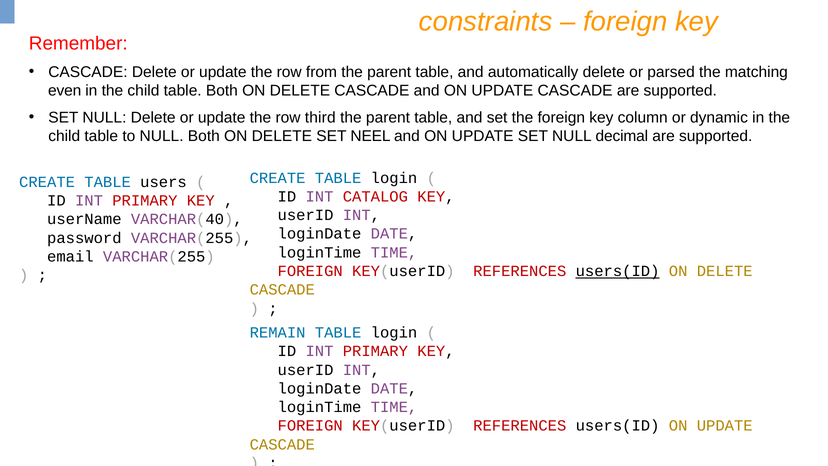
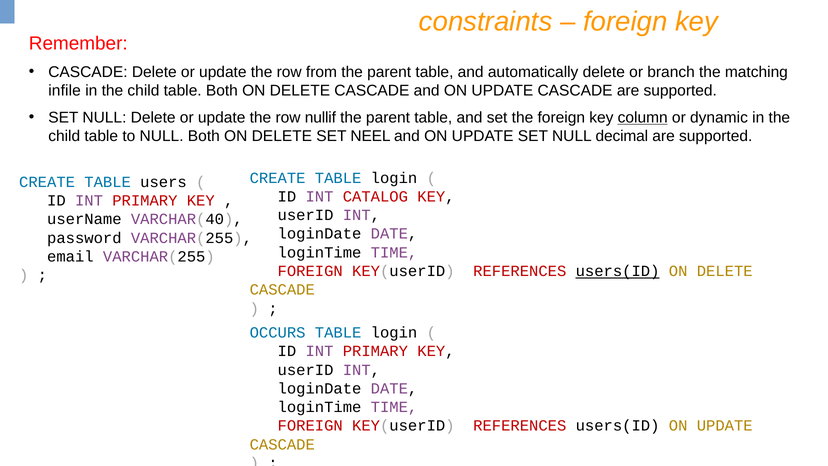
parsed: parsed -> branch (671, 72)
even: even -> infile (65, 91)
third: third -> nullif (320, 117)
column underline: none -> present (643, 117)
REMAIN: REMAIN -> OCCURS (278, 332)
